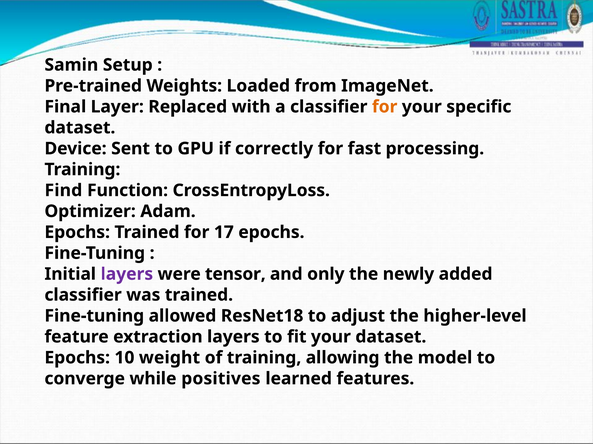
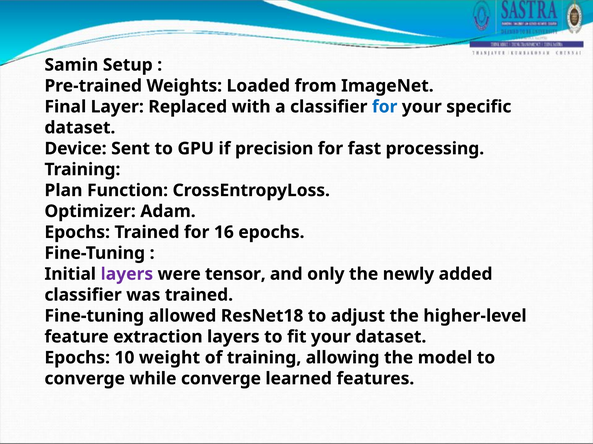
for colour: orange -> blue (385, 107)
correctly: correctly -> precision (274, 149)
Find: Find -> Plan (63, 191)
17: 17 -> 16 (224, 233)
while positives: positives -> converge (221, 379)
